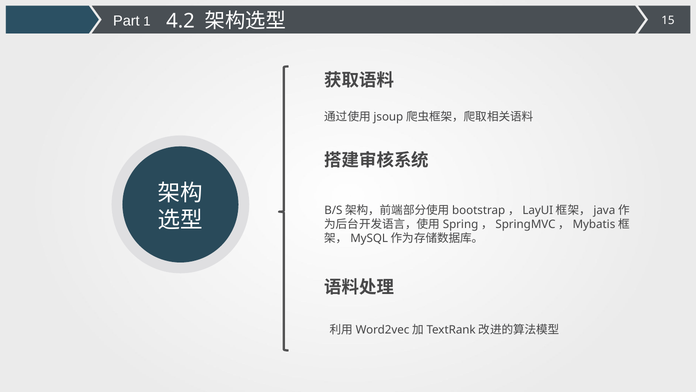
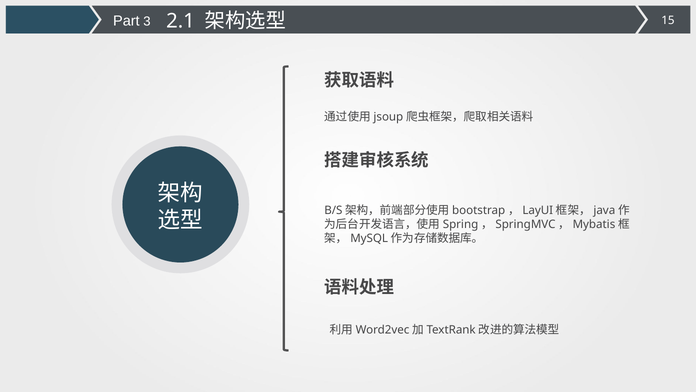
1: 1 -> 3 (147, 21)
4.2: 4.2 -> 2.1 (181, 21)
